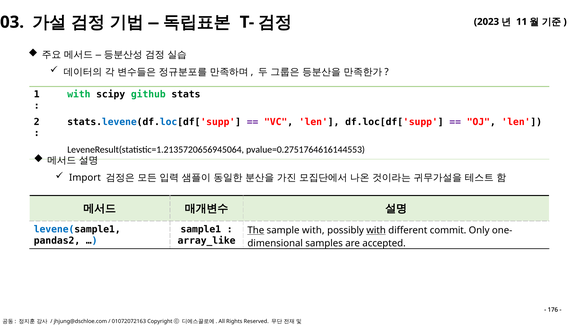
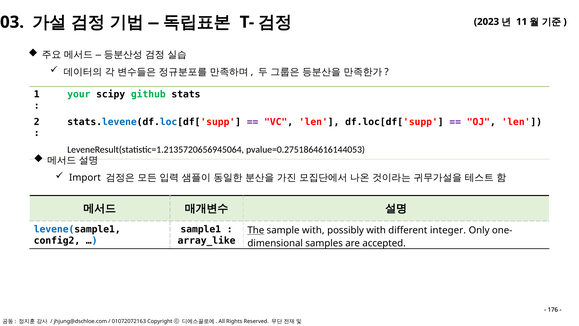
with: with -> your (79, 94)
pvalue=0.2751764616144553: pvalue=0.2751764616144553 -> pvalue=0.2751864616144053 (305, 150)
with underline: present -> none (376, 230)
commit: commit -> integer (448, 230)
pandas2: pandas2 -> config2 (57, 240)
